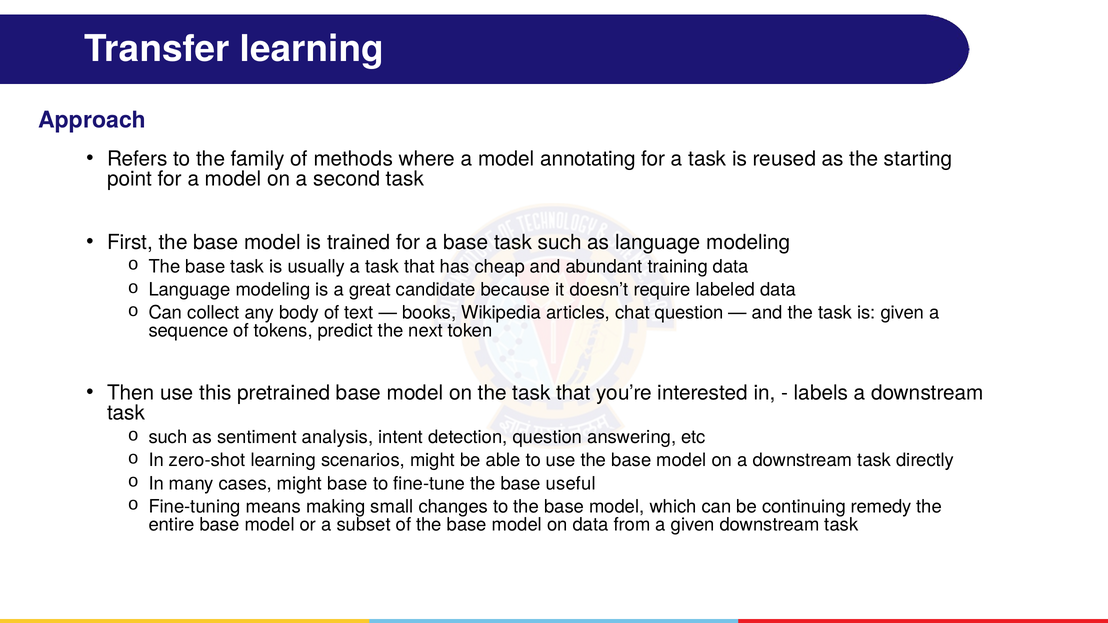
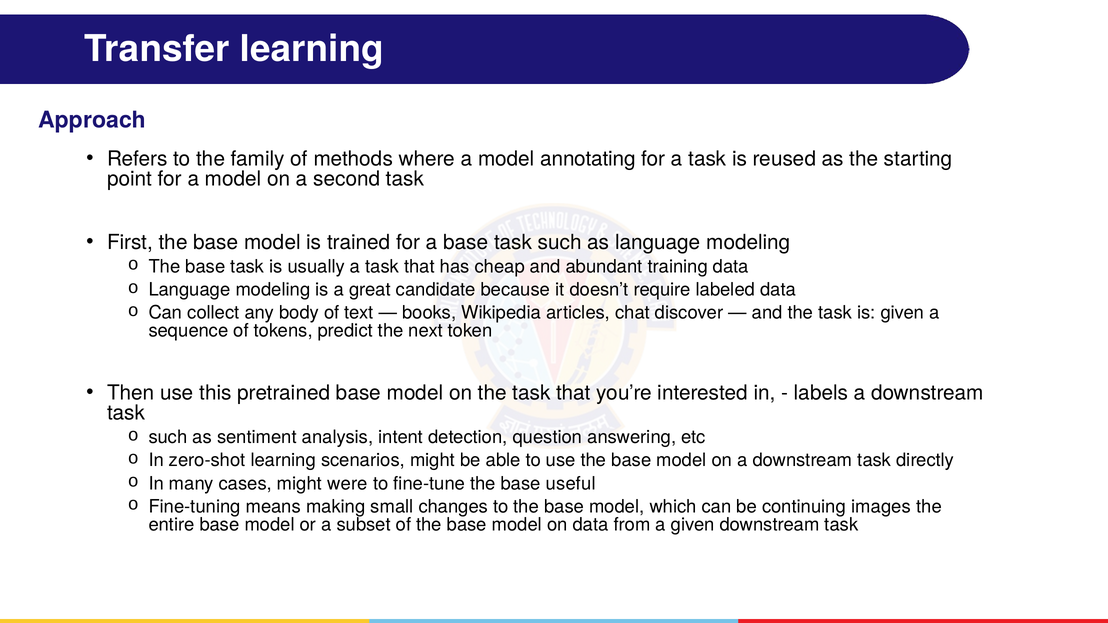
chat question: question -> discover (689, 313)
might base: base -> were (347, 484)
remedy: remedy -> images (881, 507)
